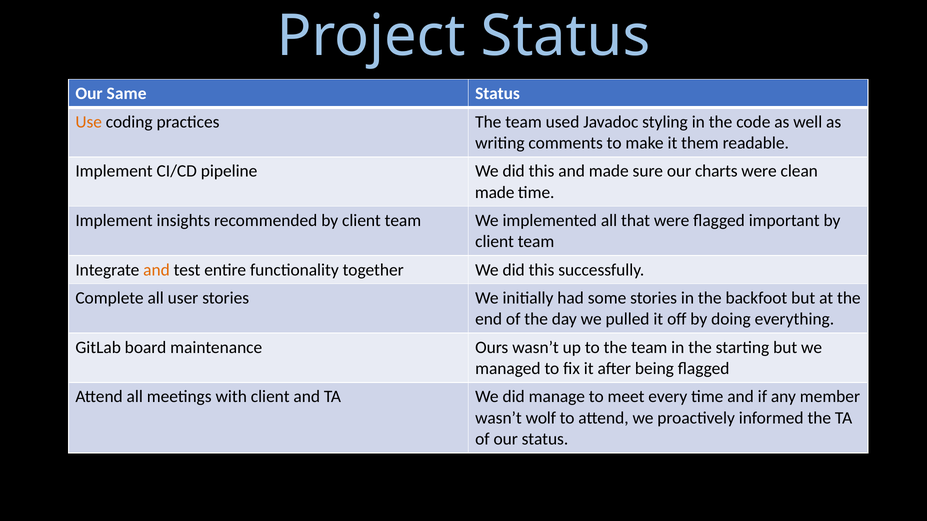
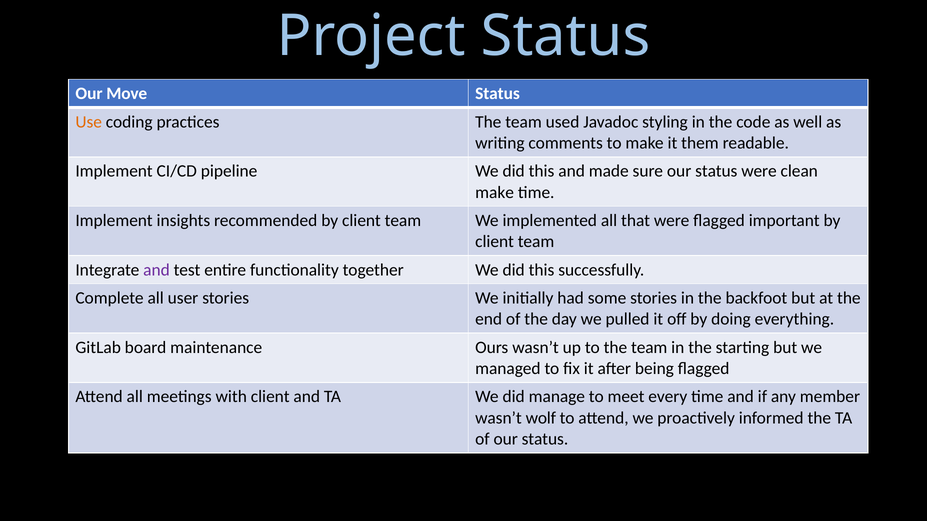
Same: Same -> Move (127, 94)
sure our charts: charts -> status (716, 171)
made: made -> make (495, 192)
and colour: orange -> purple (156, 270)
